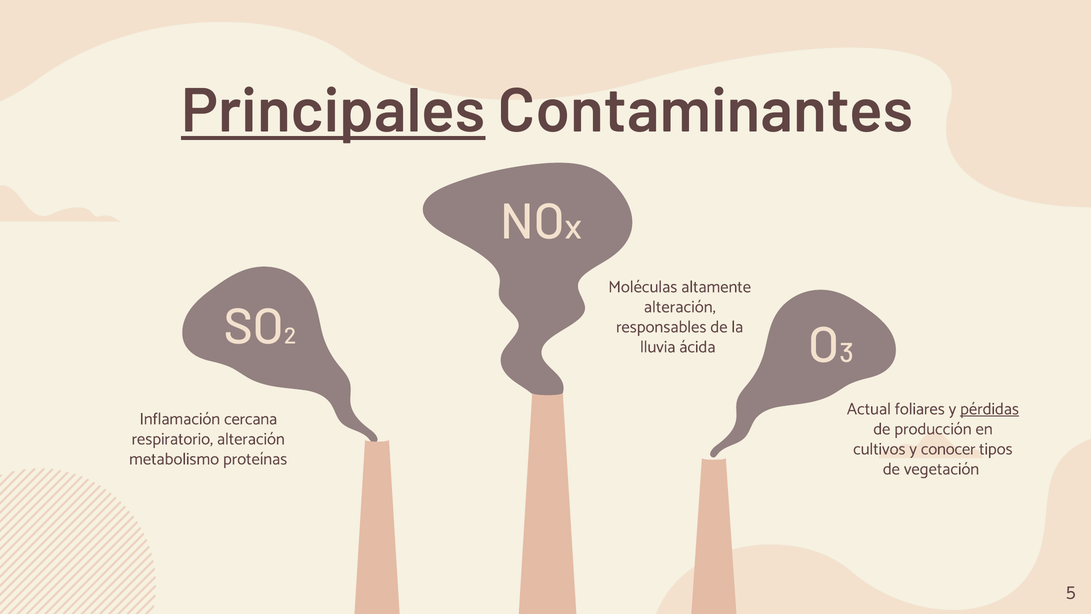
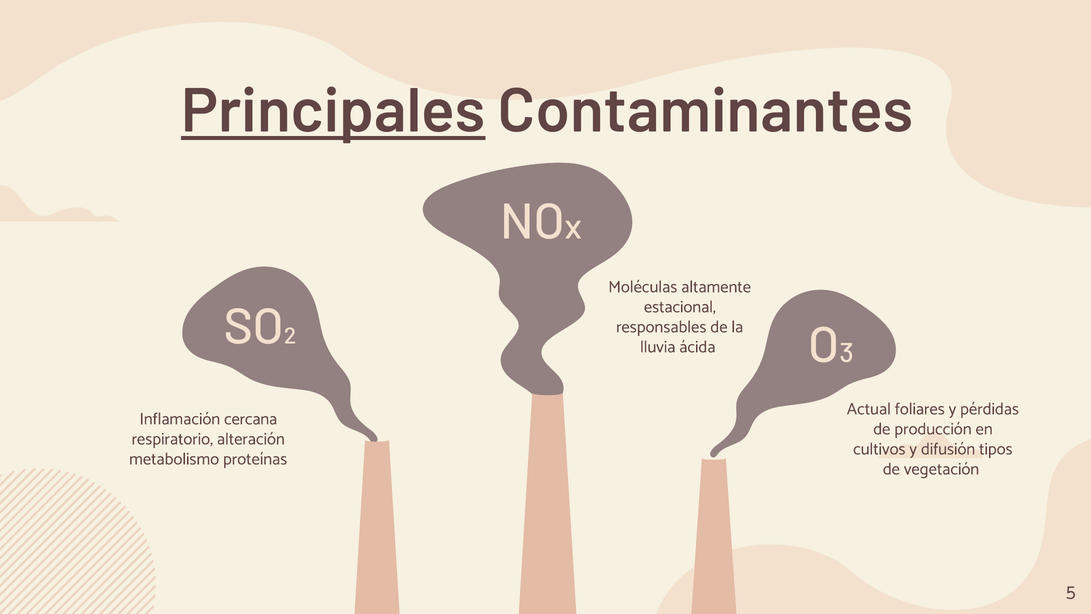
alteración: alteración -> estacional (680, 307)
pérdidas underline: present -> none (990, 409)
conocer: conocer -> difusión (948, 449)
